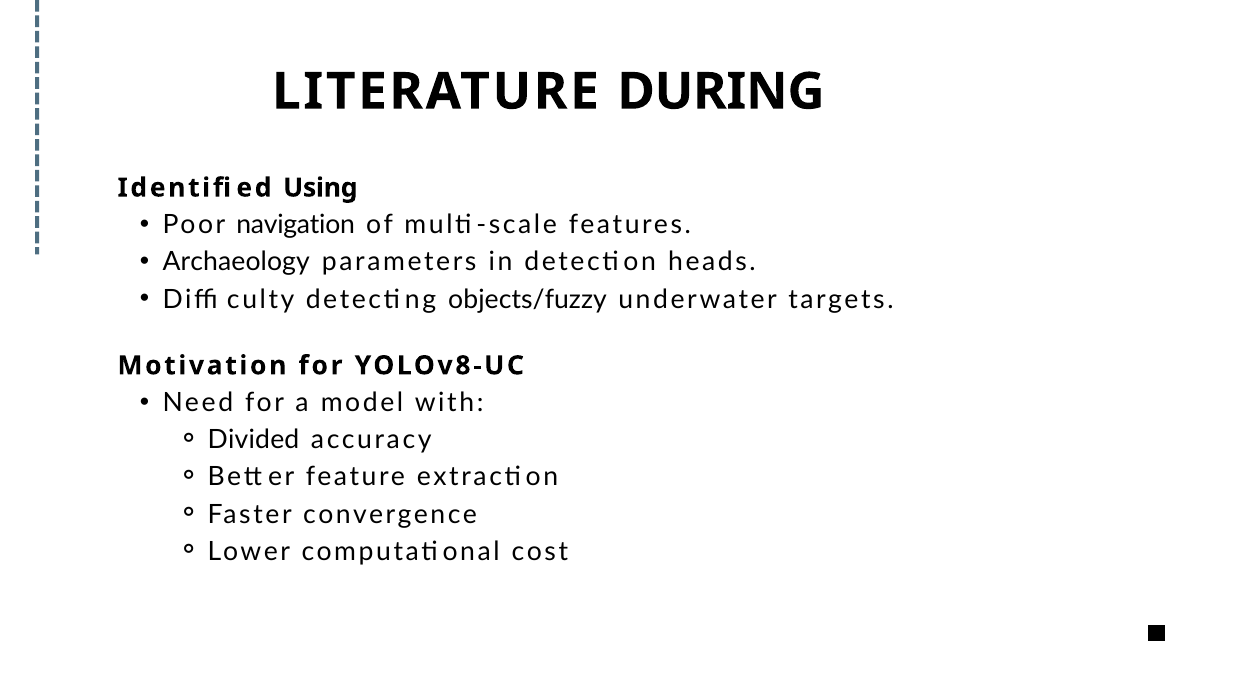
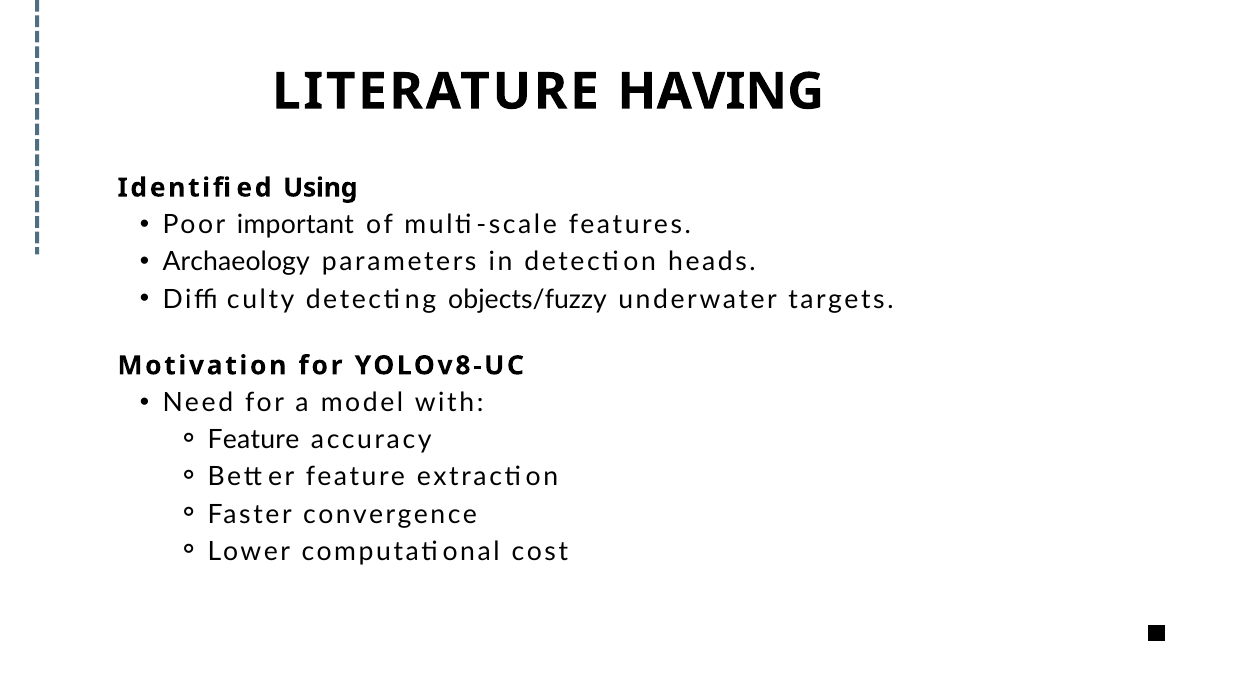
DURING: DURING -> HAVING (721, 92)
navigation: navigation -> important (295, 225)
Divided: Divided -> Feature (254, 440)
